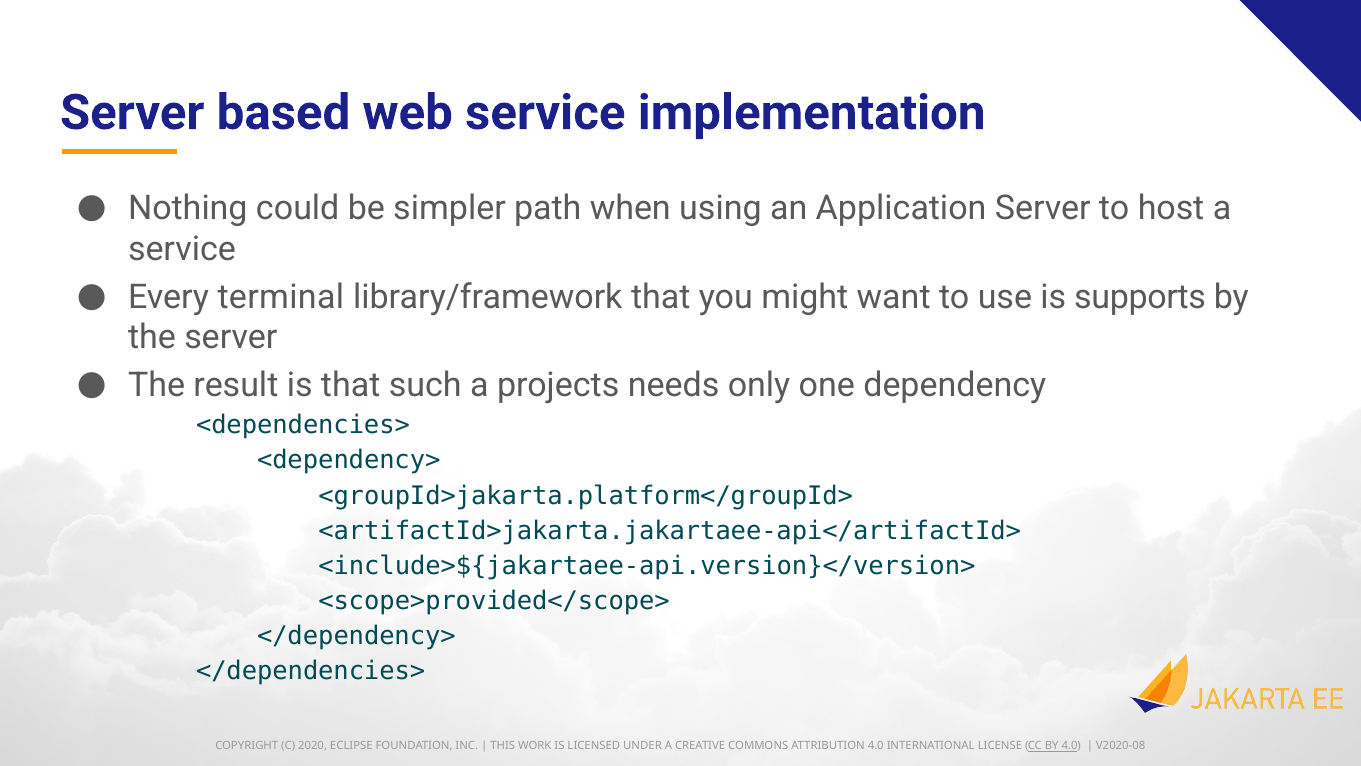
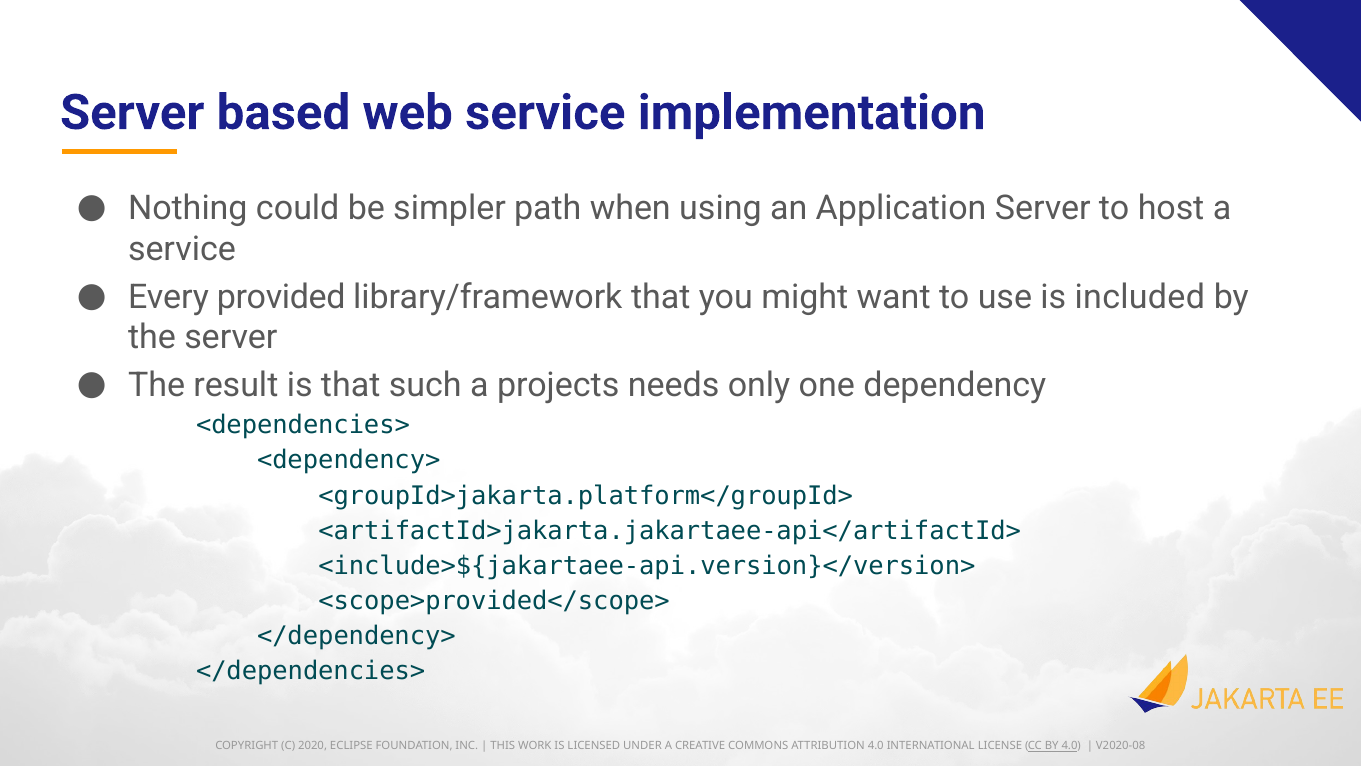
terminal: terminal -> provided (281, 297)
supports: supports -> included (1140, 297)
